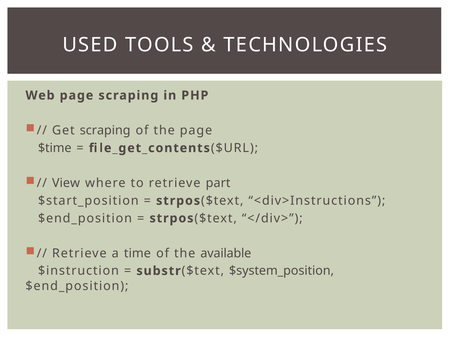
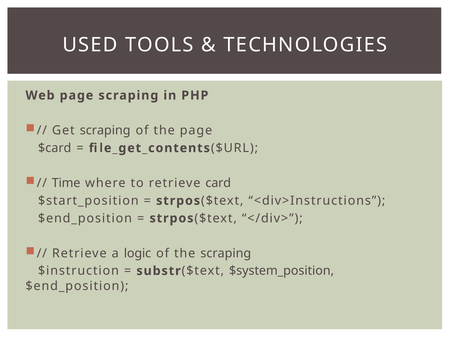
$time: $time -> $card (55, 148)
View: View -> Time (66, 183)
part: part -> card (218, 183)
time: time -> logic (138, 253)
the available: available -> scraping (226, 253)
